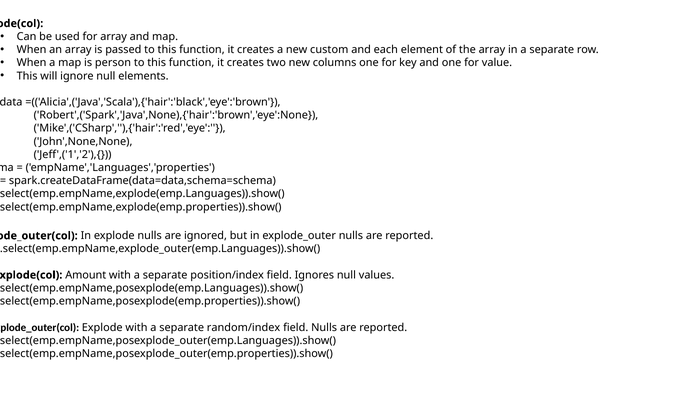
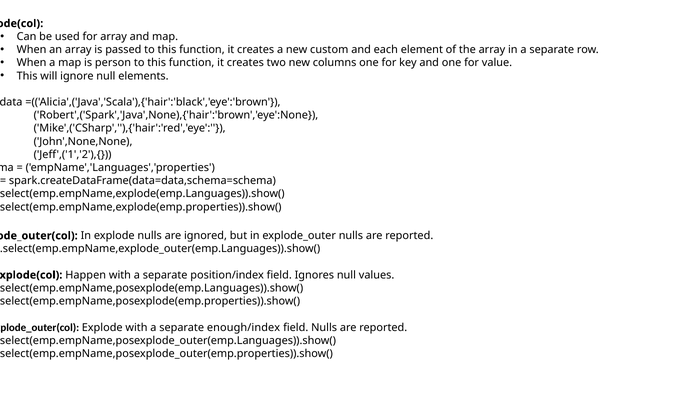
Amount: Amount -> Happen (86, 275)
random/index: random/index -> enough/index (244, 328)
